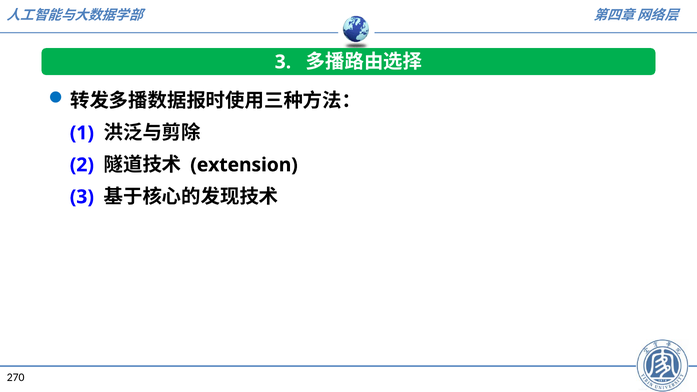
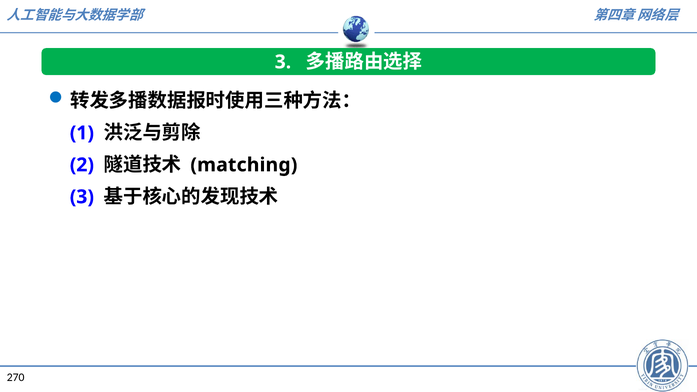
extension: extension -> matching (244, 165)
